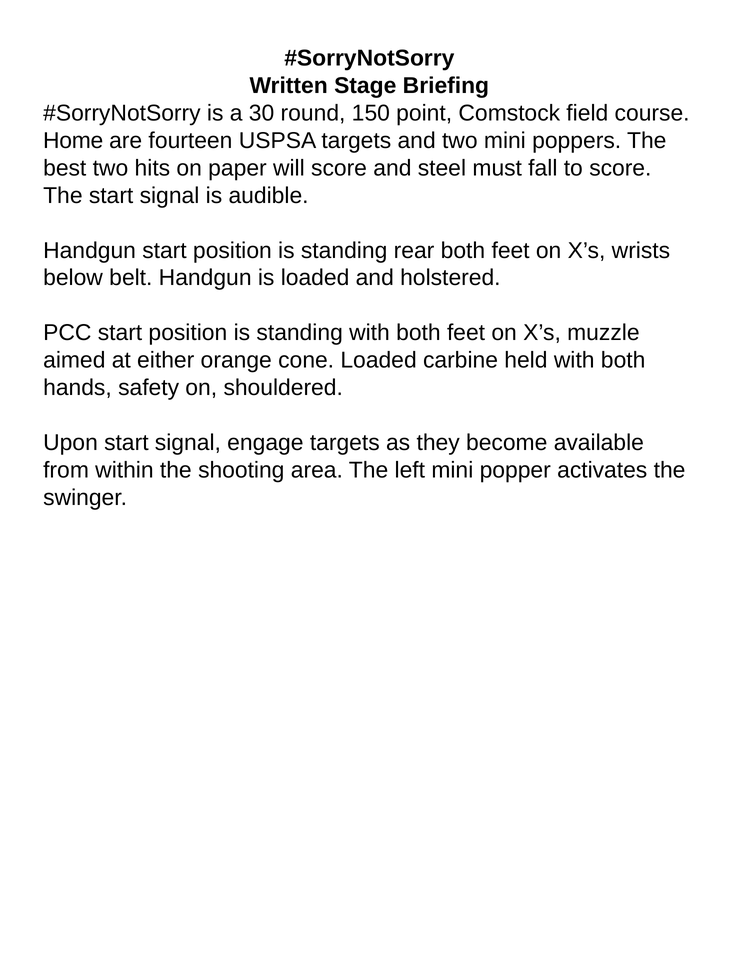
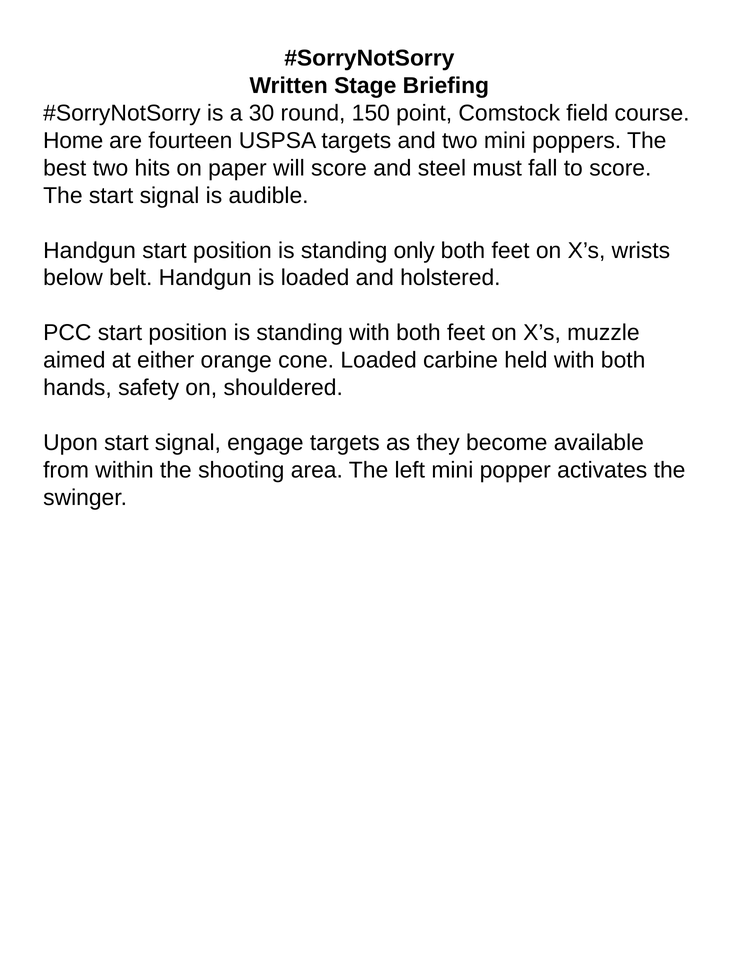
rear: rear -> only (414, 250)
